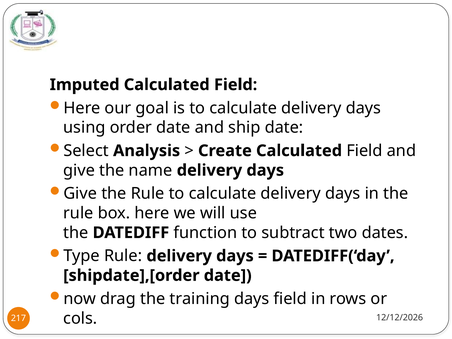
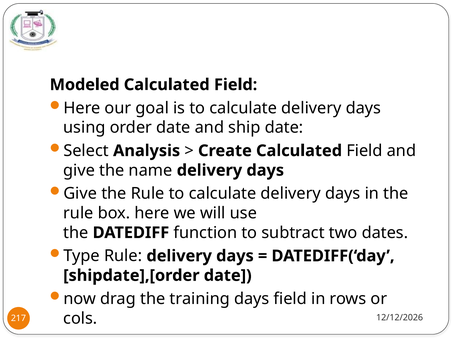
Imputed: Imputed -> Modeled (85, 85)
